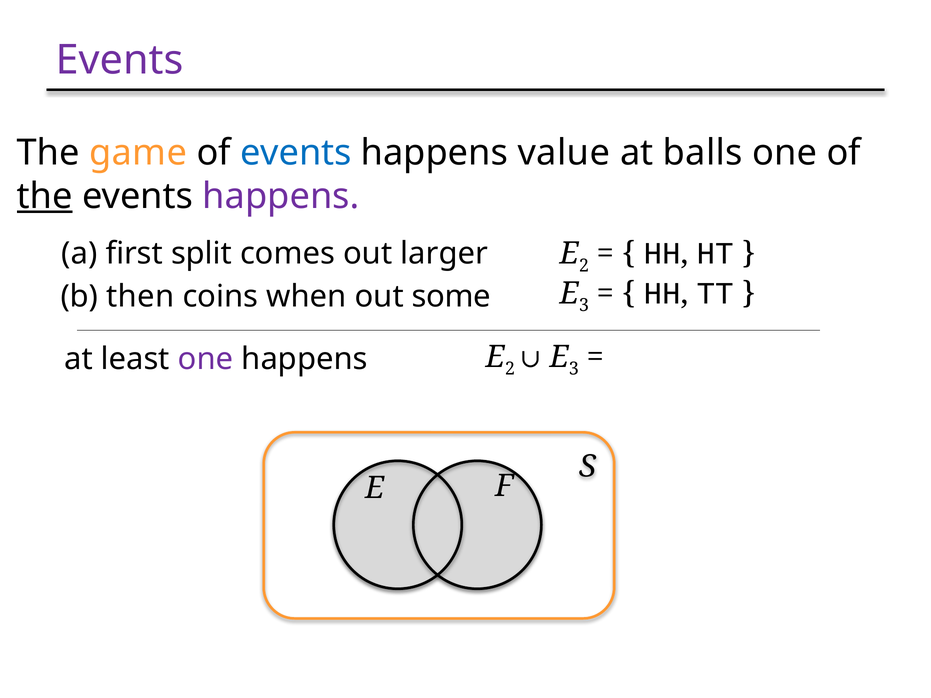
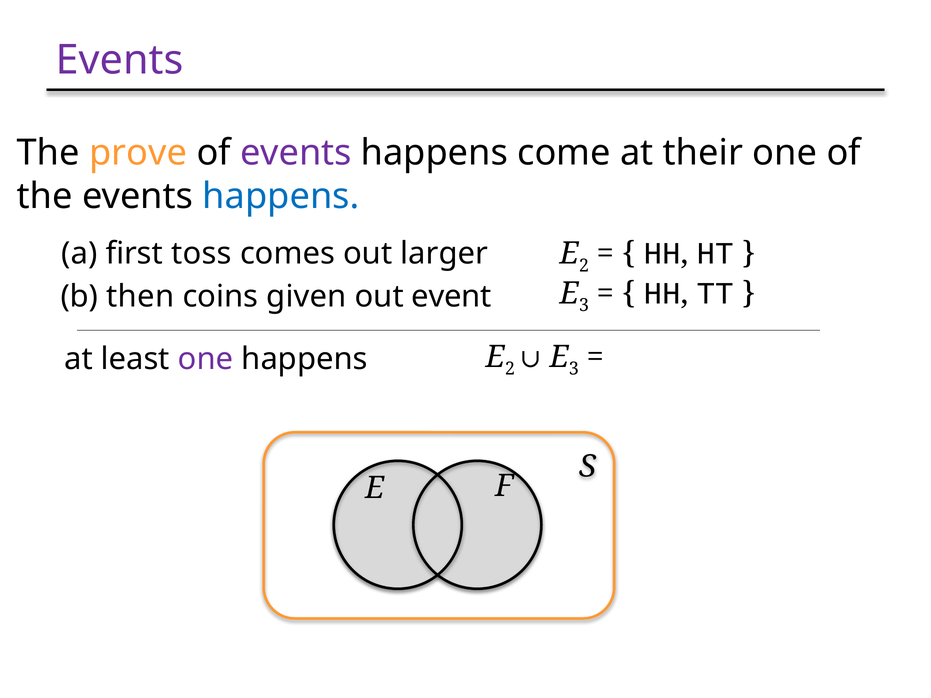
game: game -> prove (138, 153)
events colour: blue -> purple (296, 153)
value: value -> come (564, 153)
balls: balls -> their (703, 153)
the underline: present -> none (45, 196)
happens colour: purple -> blue (281, 196)
split: split -> toss (201, 254)
when: when -> given (306, 297)
some: some -> event (451, 297)
